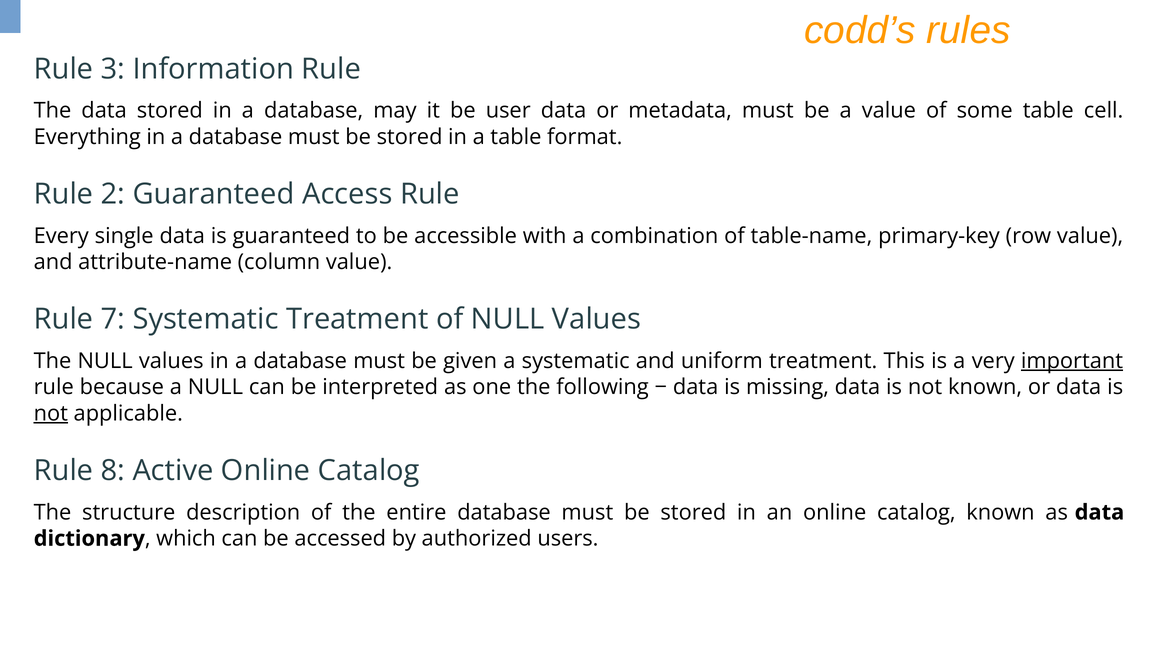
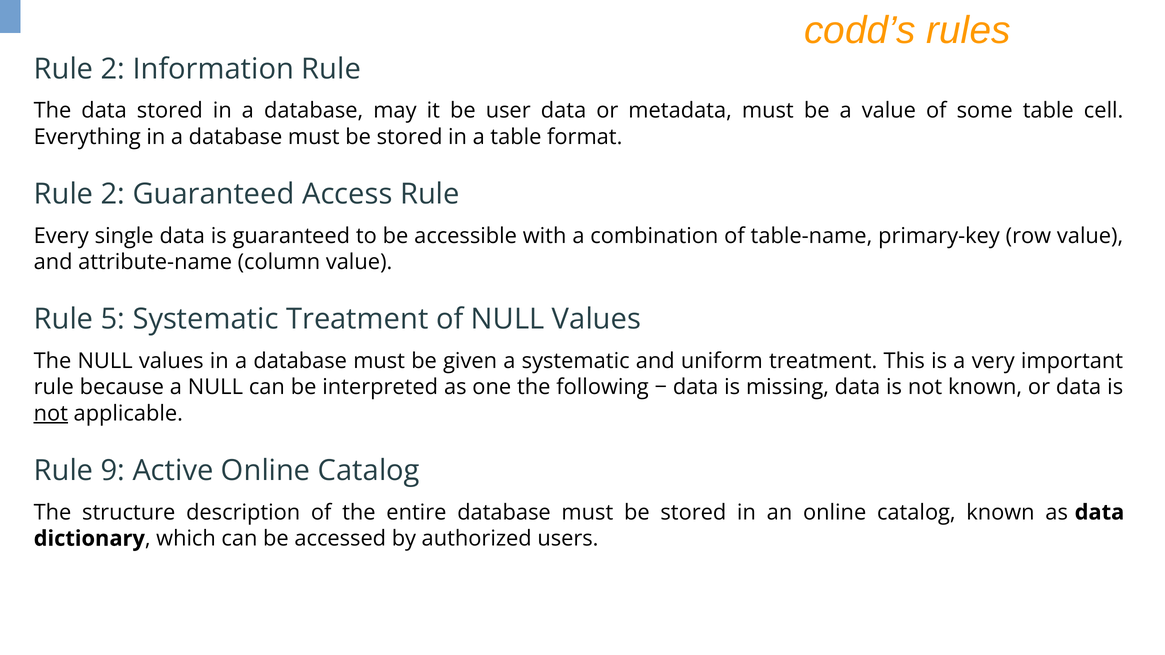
3: 3 -> 2 (113, 69)
7: 7 -> 5 (113, 319)
important underline: present -> none (1072, 361)
8: 8 -> 9 (113, 471)
